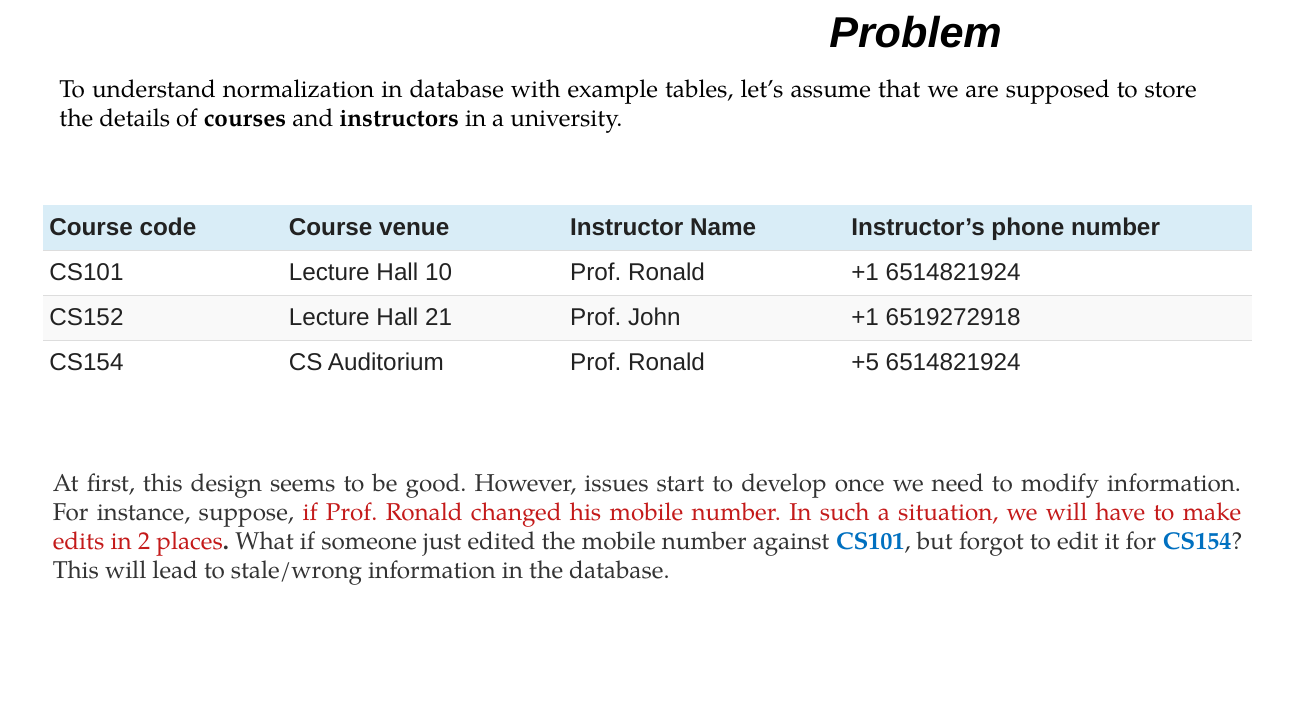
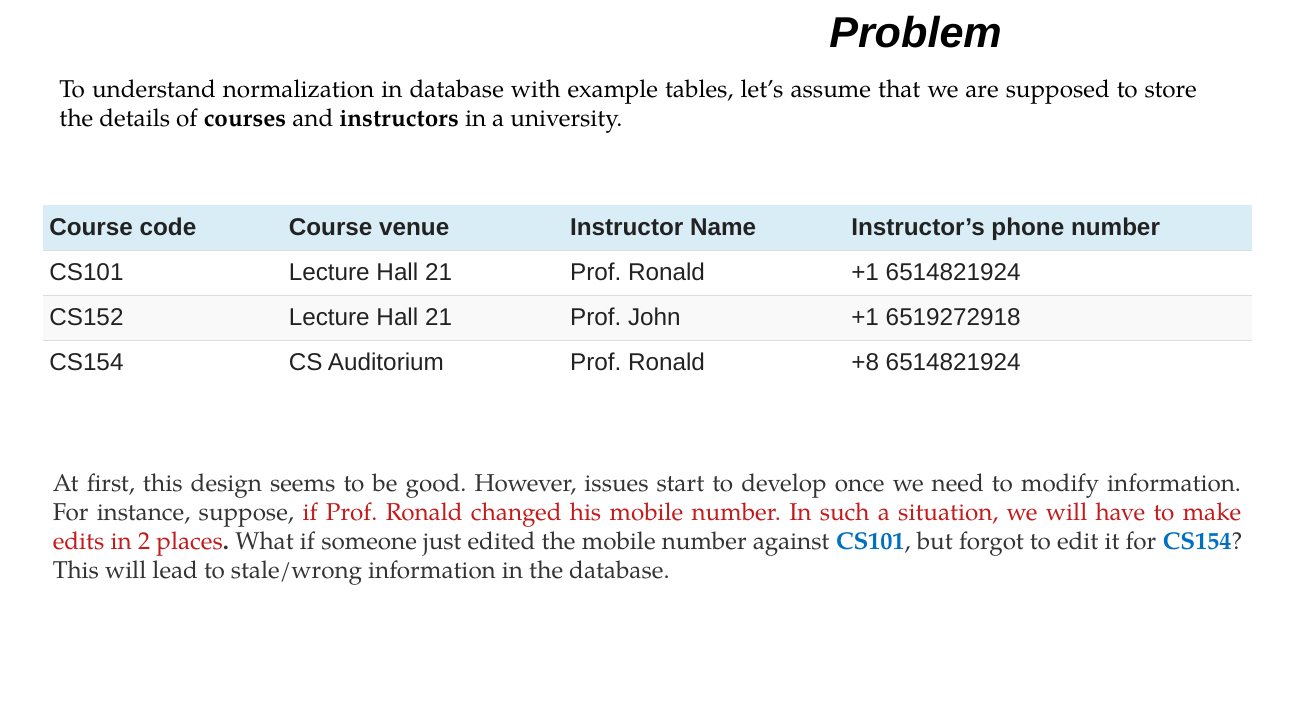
CS101 Lecture Hall 10: 10 -> 21 (439, 272)
+5: +5 -> +8 (865, 363)
